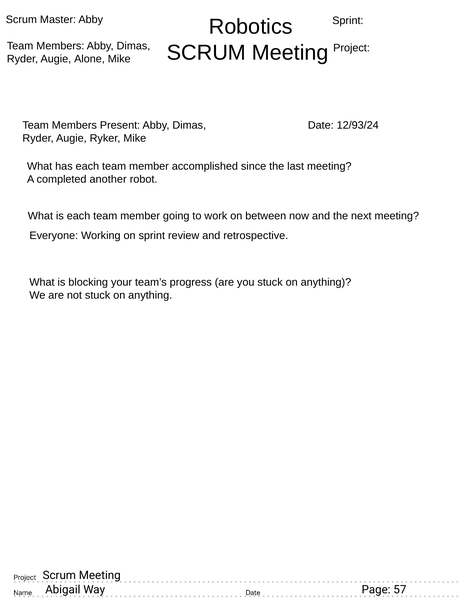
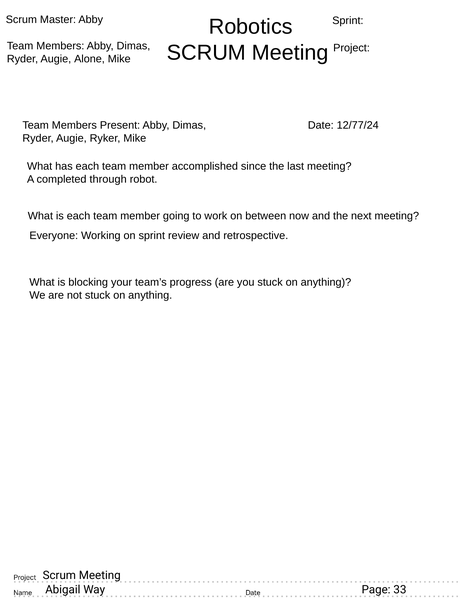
12/93/24: 12/93/24 -> 12/77/24 (358, 125)
another: another -> through (108, 179)
57: 57 -> 33 (400, 590)
